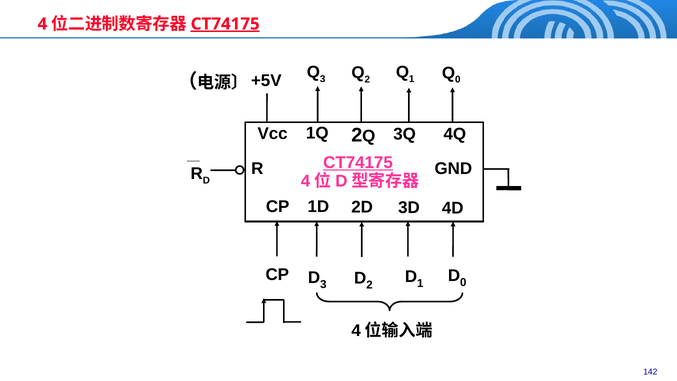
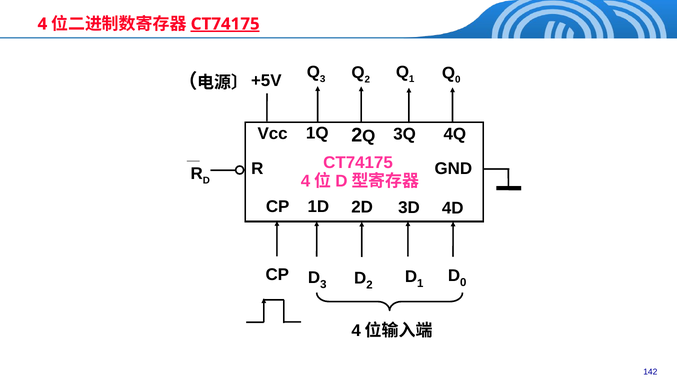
CT74175 underline: present -> none (358, 163)
